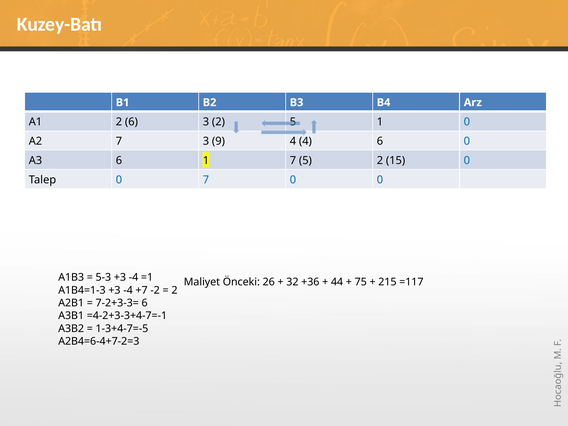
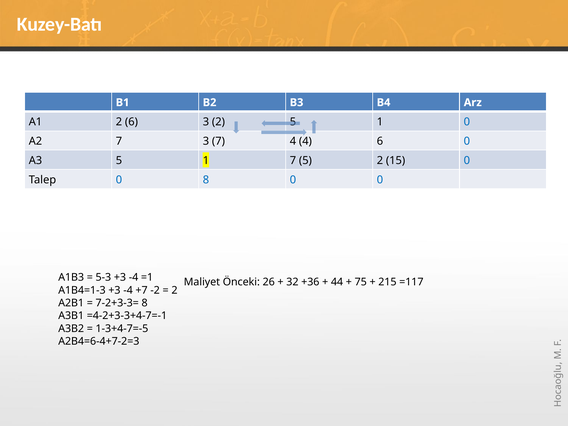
3 9: 9 -> 7 (218, 141)
A3 6: 6 -> 5 (119, 160)
0 7: 7 -> 8 (206, 180)
7-2+3-3= 6: 6 -> 8 (145, 303)
